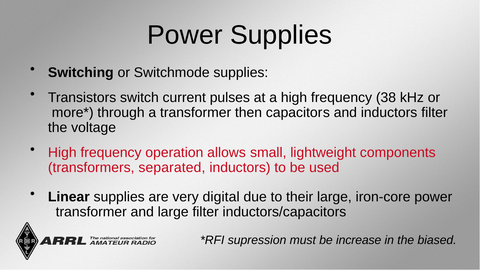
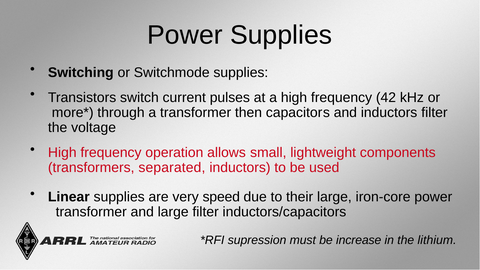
38: 38 -> 42 (386, 98)
digital: digital -> speed (221, 197)
biased: biased -> lithium (437, 240)
